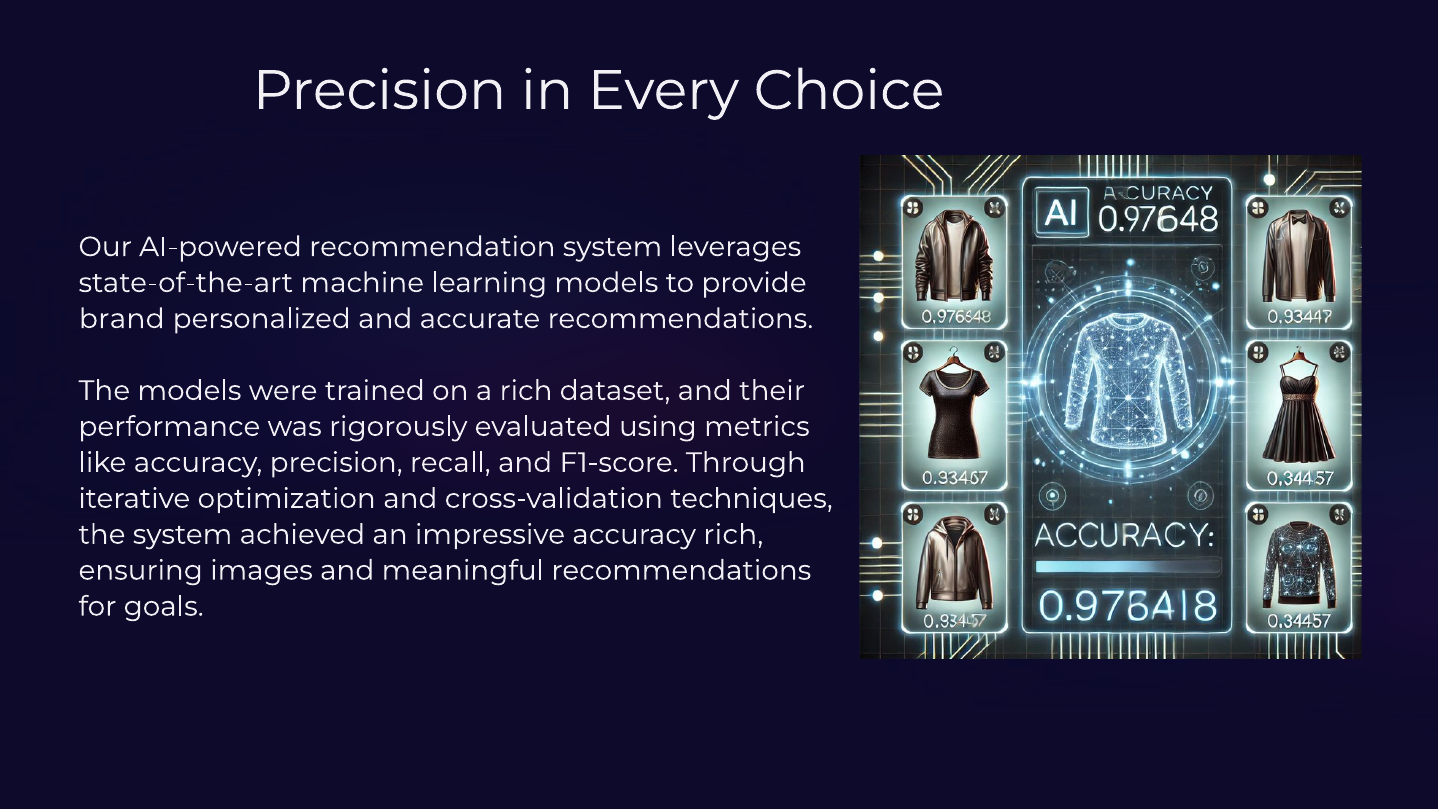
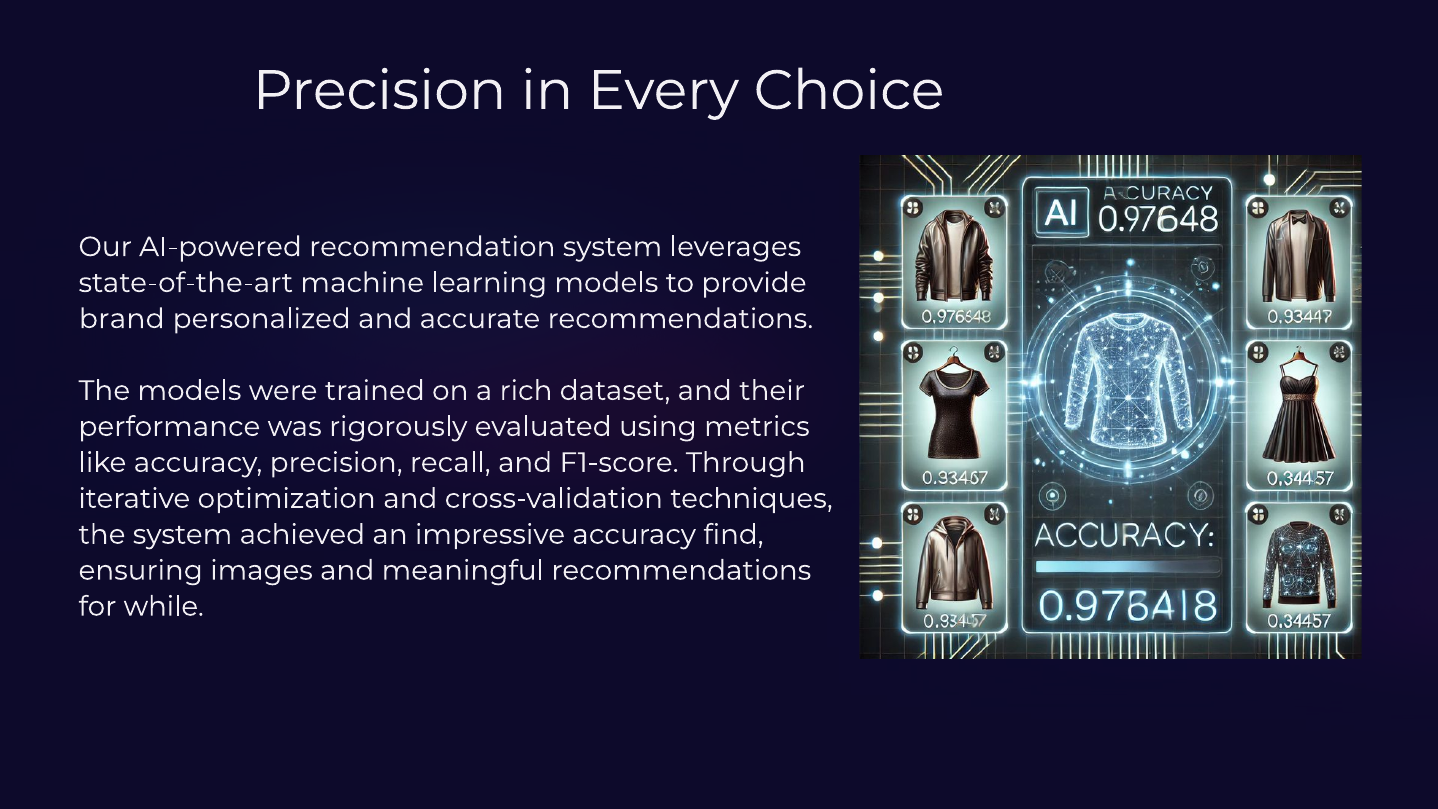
accuracy rich: rich -> find (733, 534)
goals: goals -> while (164, 606)
